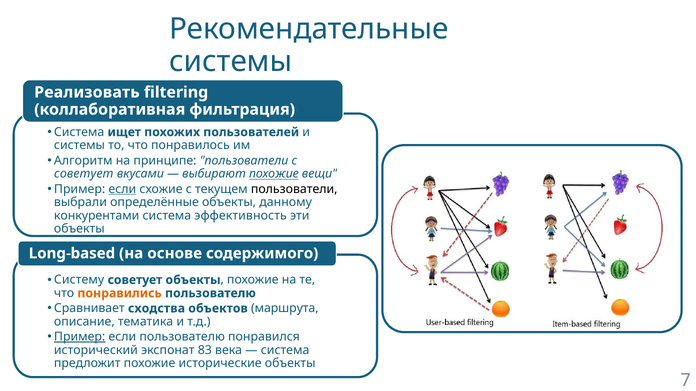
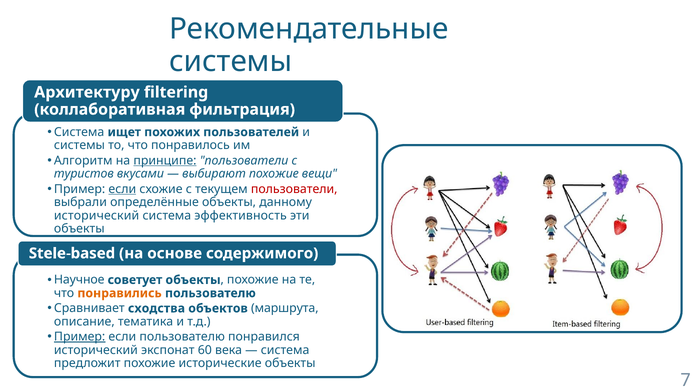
Реализовать: Реализовать -> Архитектуру (87, 92)
принципе underline: none -> present (165, 161)
советует: советует -> туристов (84, 174)
похожие underline: present -> none (274, 174)
пользователи colour: black -> red (294, 189)
конкурентами: конкурентами -> исторический (97, 216)
Long-based: Long-based -> Stele-based (72, 254)
Систему: Систему -> Научное (79, 280)
83: 83 -> 60 (205, 351)
